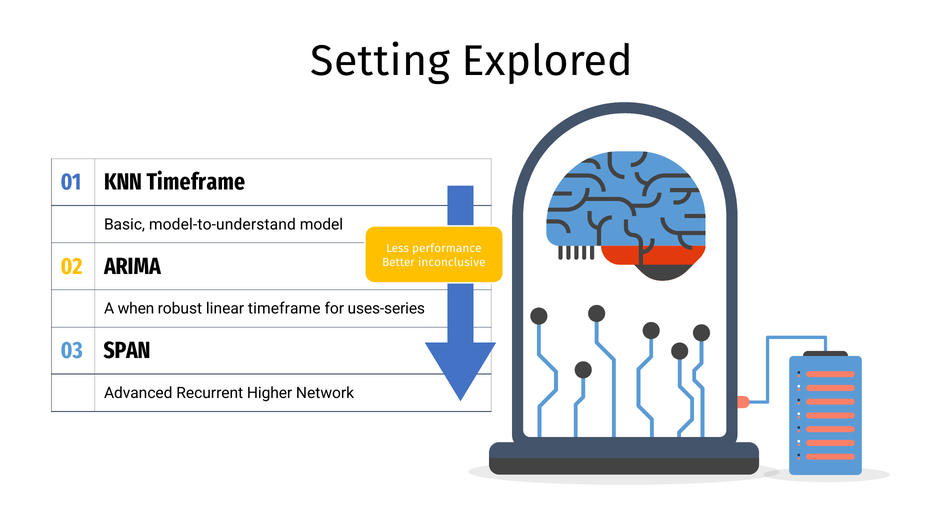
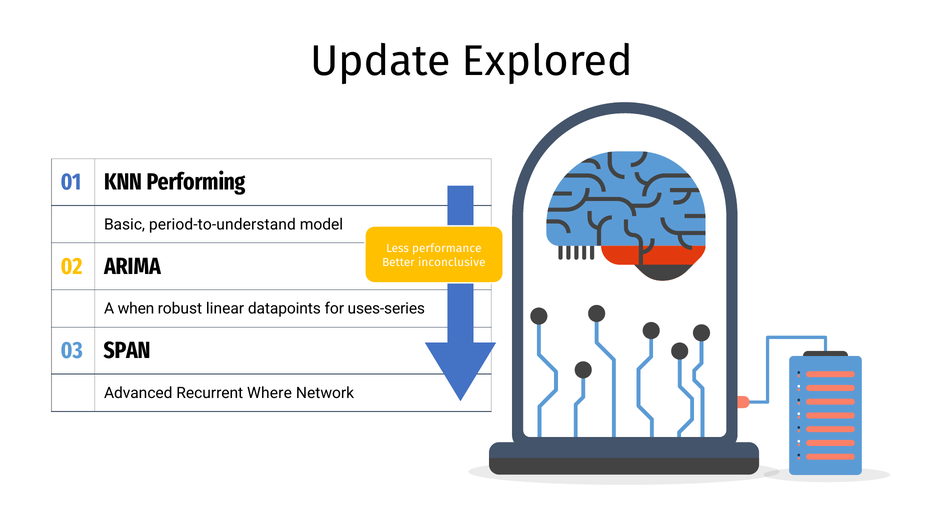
Setting: Setting -> Update (380, 61)
KNN Timeframe: Timeframe -> Performing (196, 182)
model-to-understand: model-to-understand -> period-to-understand (222, 224)
linear timeframe: timeframe -> datapoints (284, 309)
Higher: Higher -> Where (269, 393)
